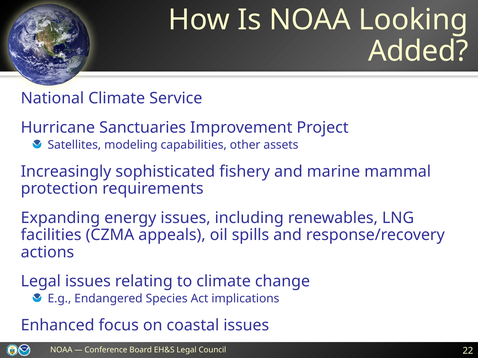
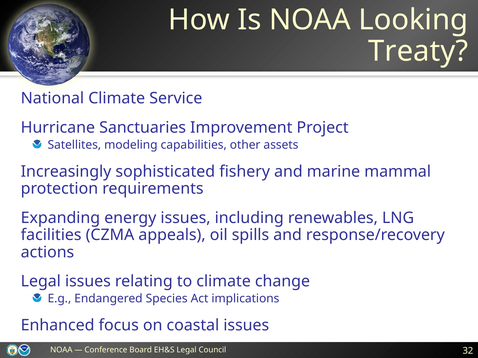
Added: Added -> Treaty (418, 51)
22: 22 -> 32 (468, 351)
